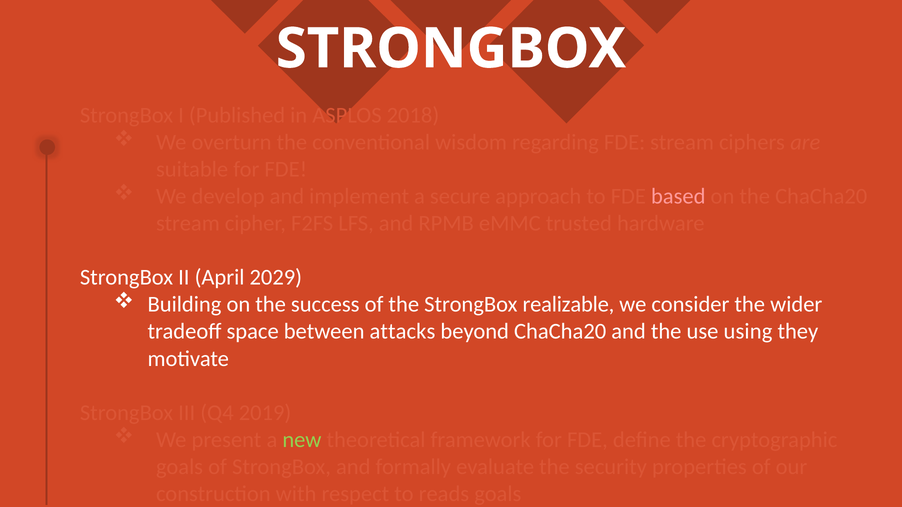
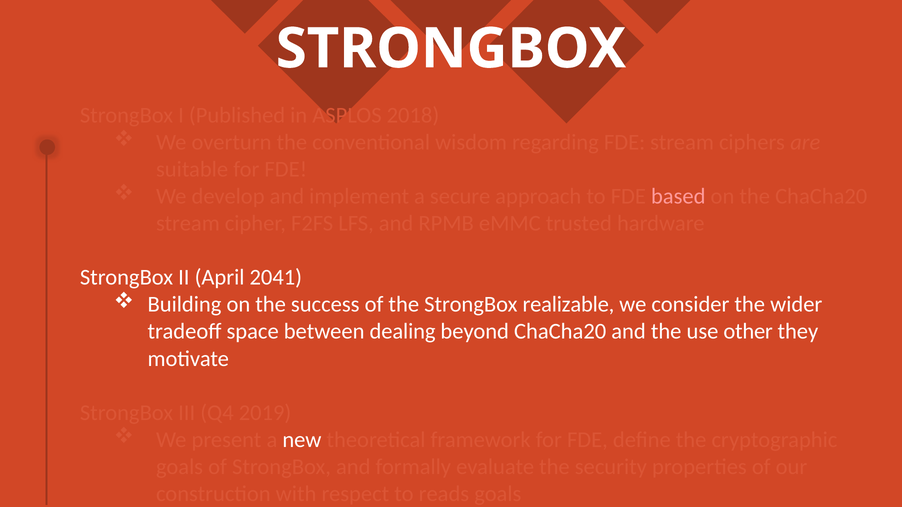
2029: 2029 -> 2041 (276, 278)
attacks: attacks -> dealing (403, 332)
using: using -> other (748, 332)
new colour: light green -> white (302, 440)
